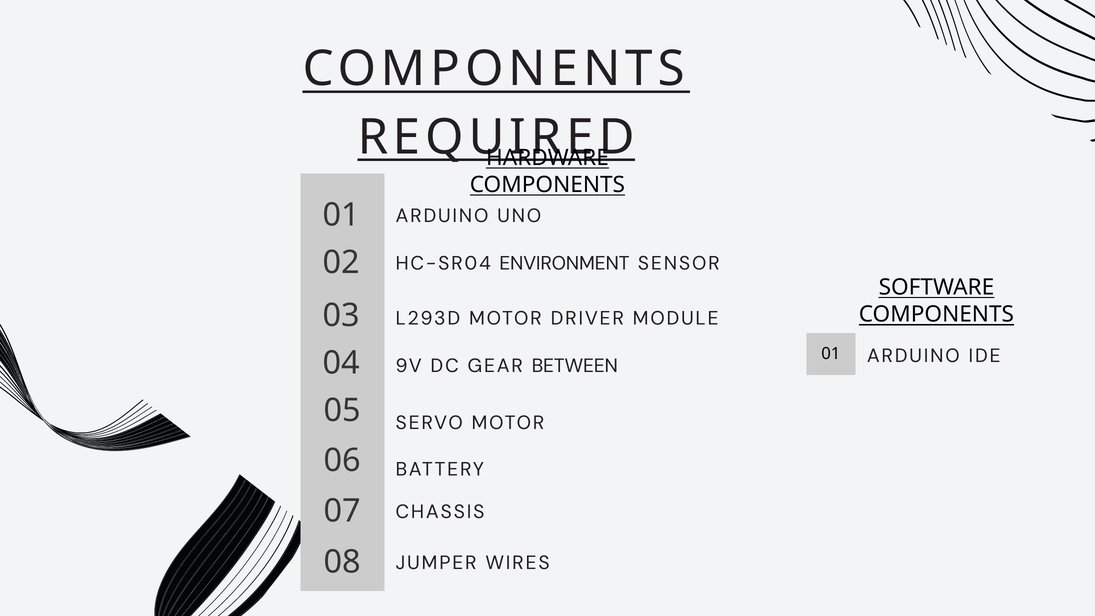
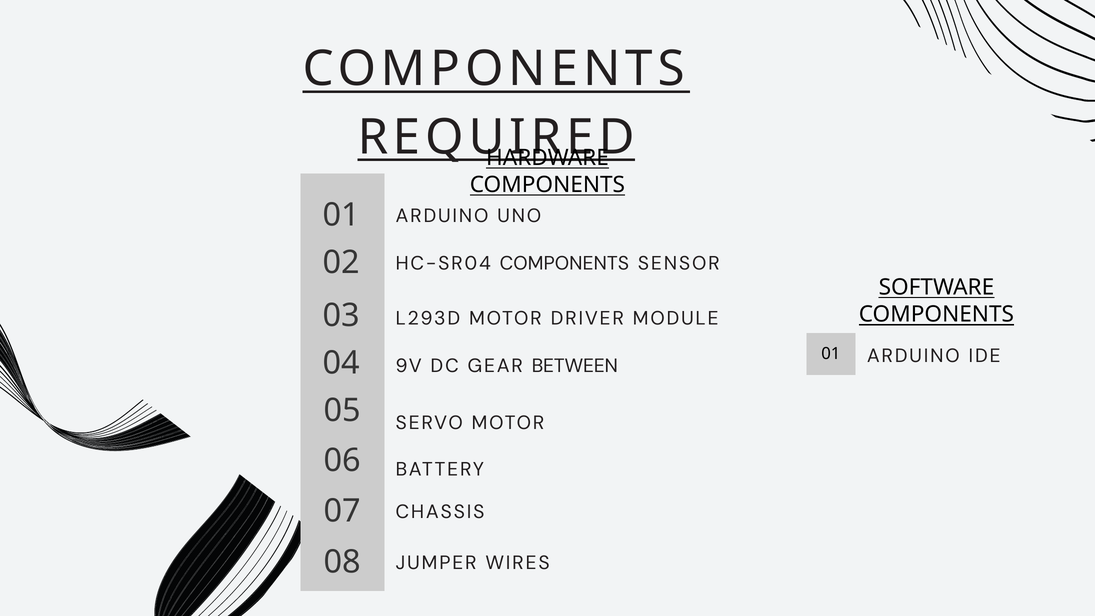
HC-SR04 ENVIRONMENT: ENVIRONMENT -> COMPONENTS (564, 263)
